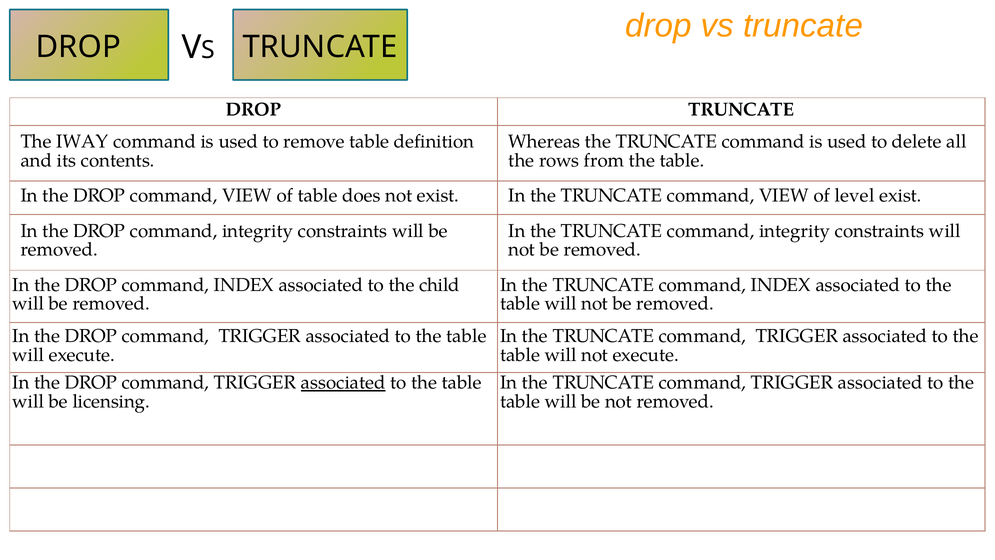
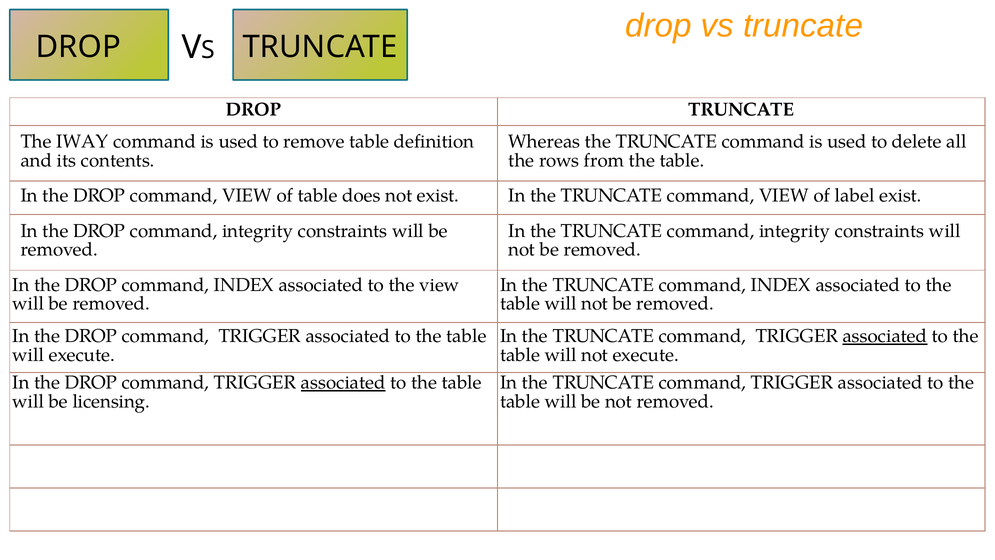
level: level -> label (855, 196)
the child: child -> view (439, 285)
associated underline: none -> present (885, 336)
